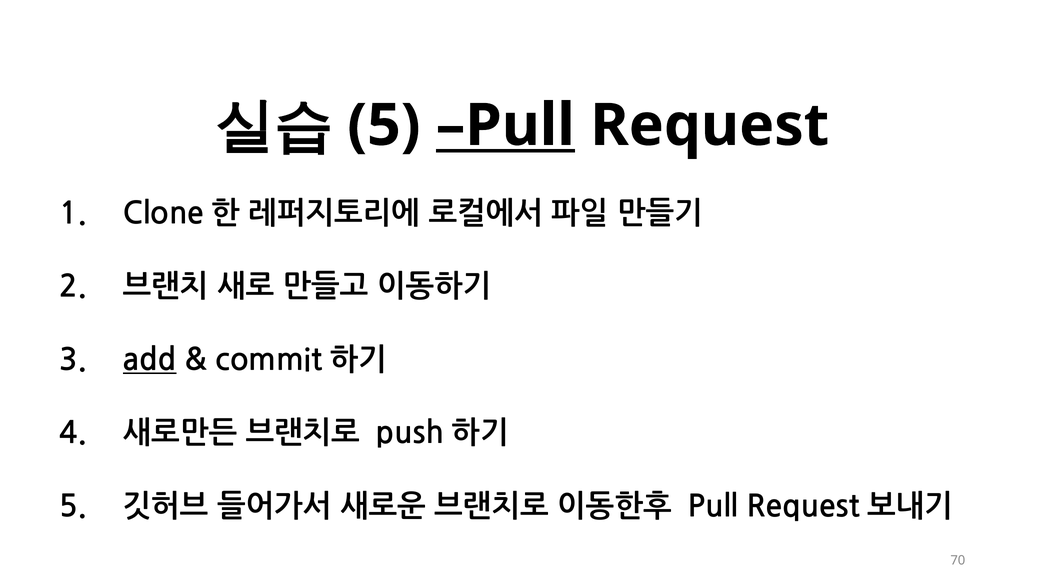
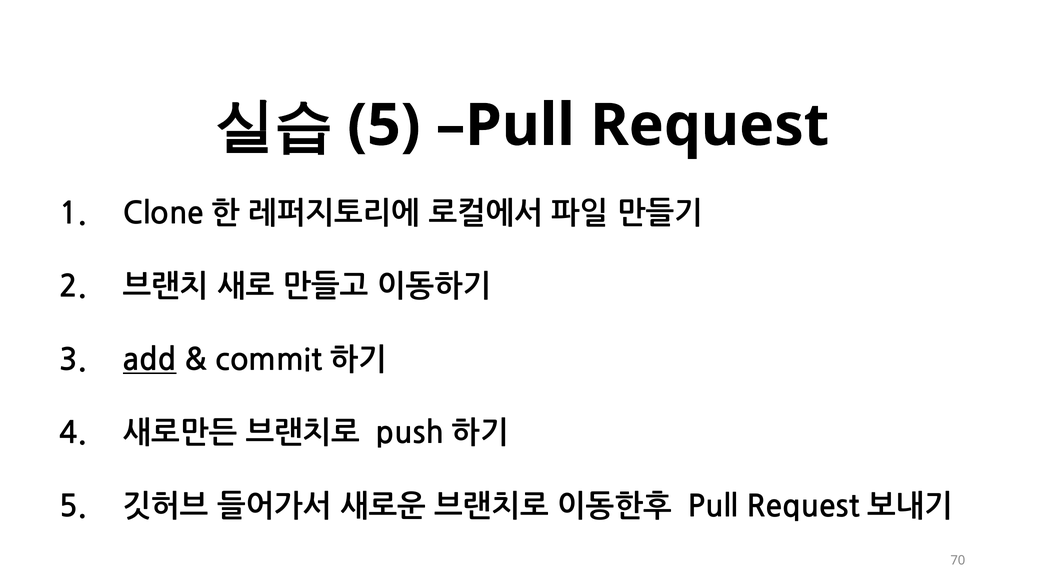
Pull underline: present -> none (505, 125)
